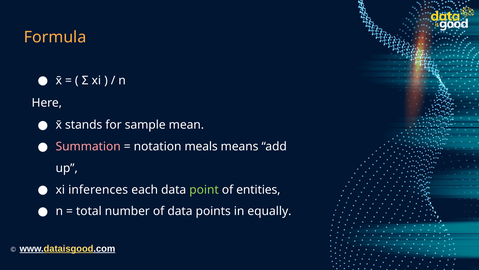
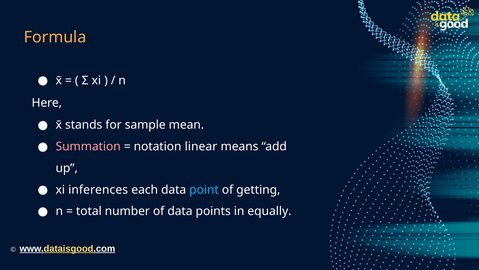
meals: meals -> linear (201, 146)
point colour: light green -> light blue (204, 189)
entities: entities -> getting (258, 189)
